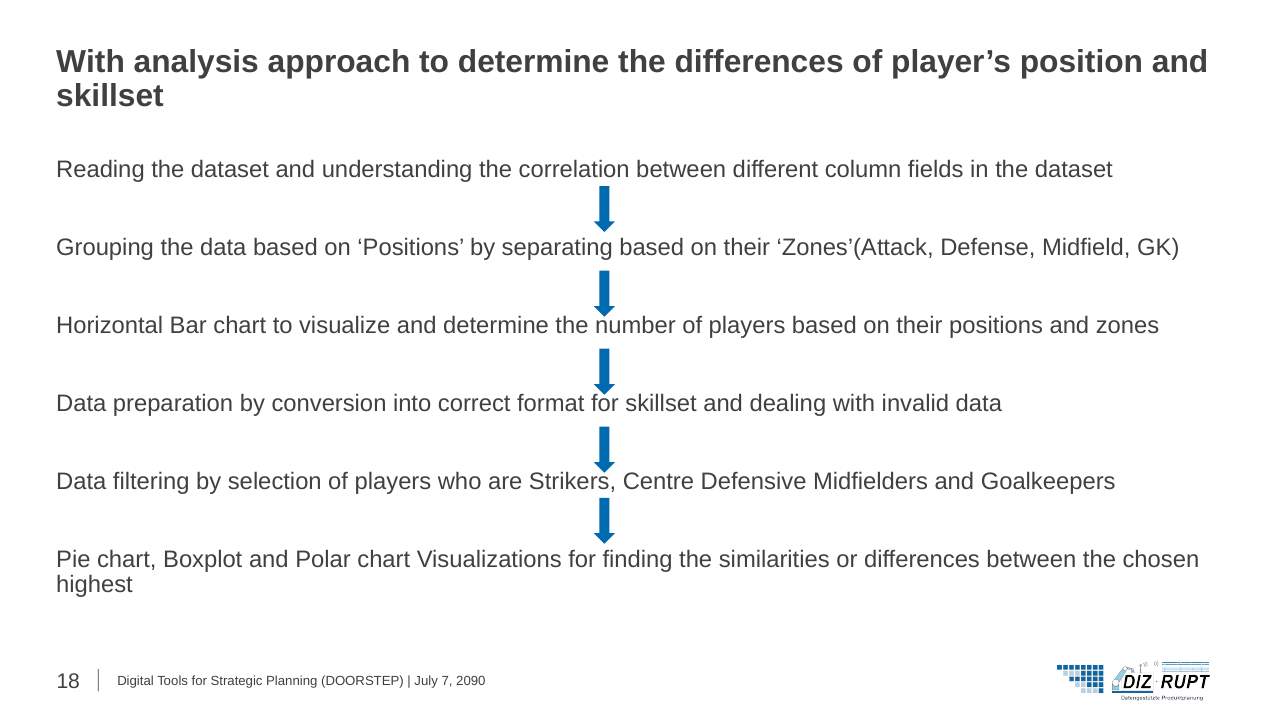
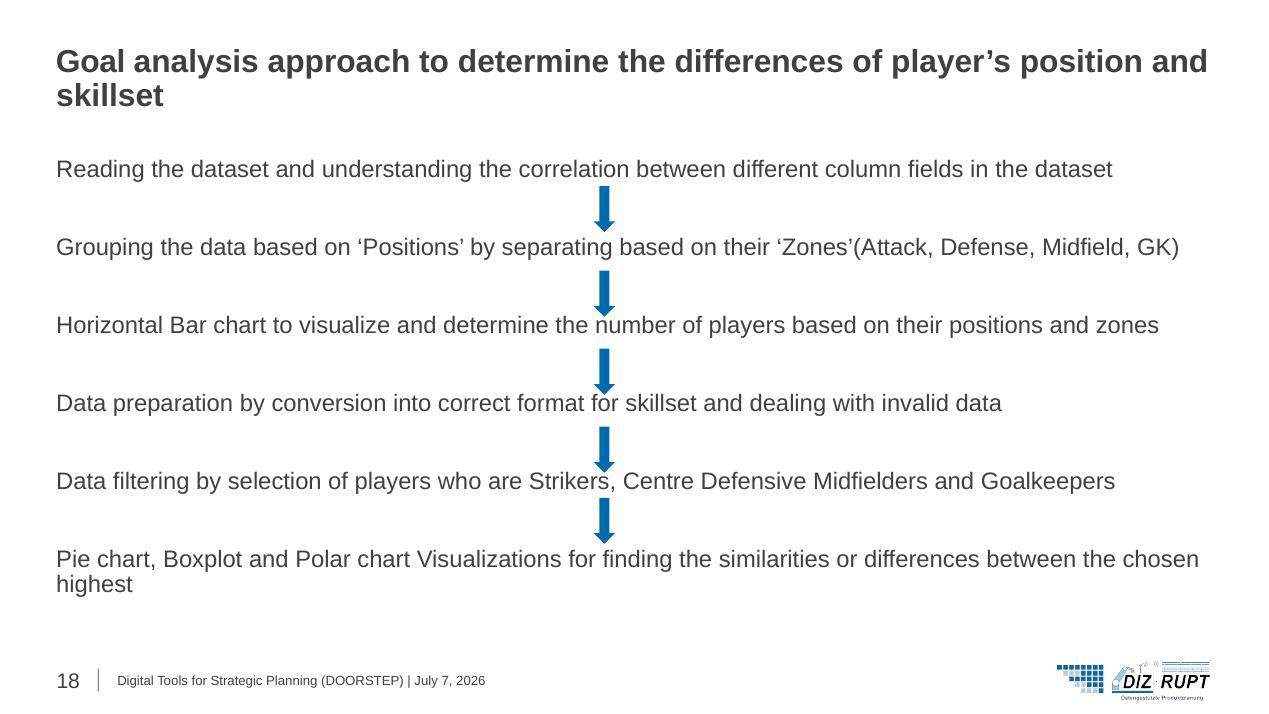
With: With -> Goal (91, 62)
2090: 2090 -> 2026 (471, 681)
